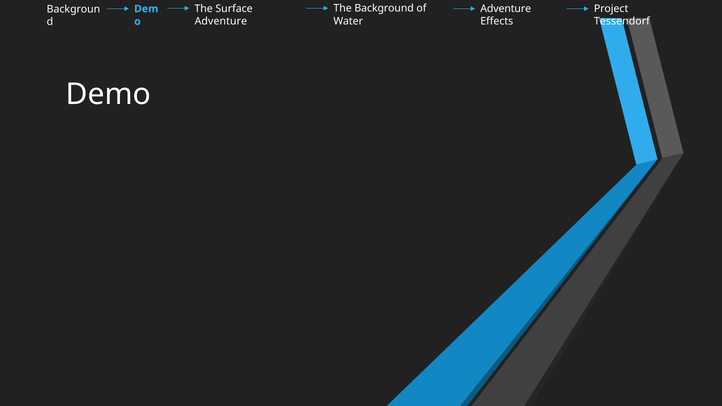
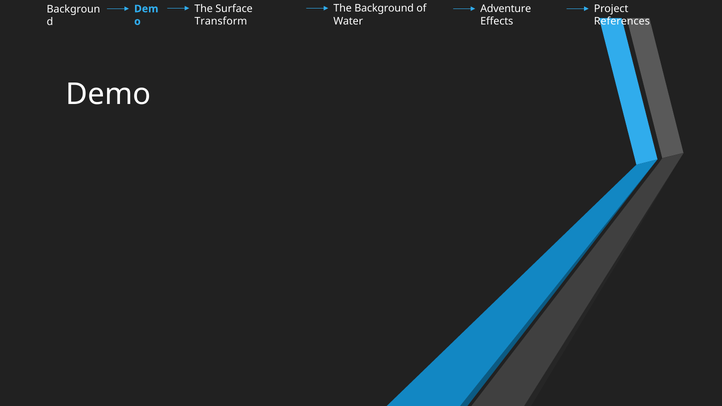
Adventure: Adventure -> Transform (221, 22)
Tessendorf: Tessendorf -> References (622, 22)
